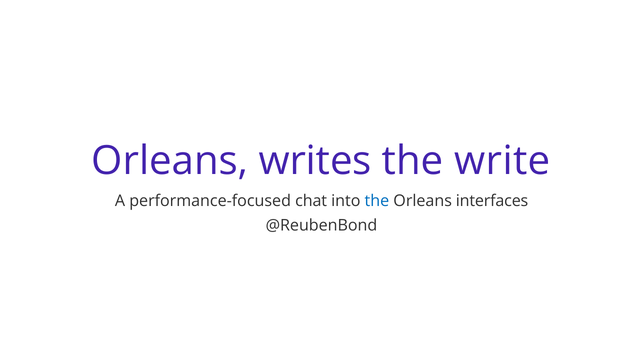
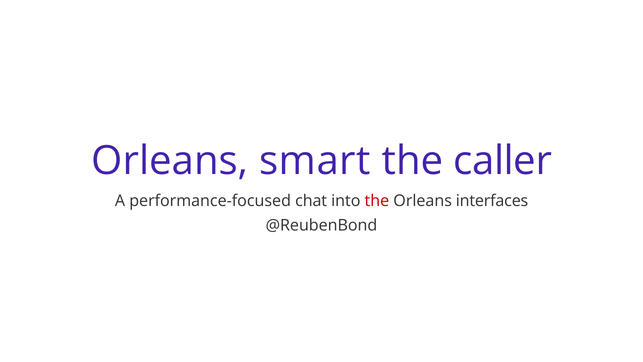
writes: writes -> smart (315, 161)
write: write -> caller (503, 161)
the colour: blue -> red (377, 201)
